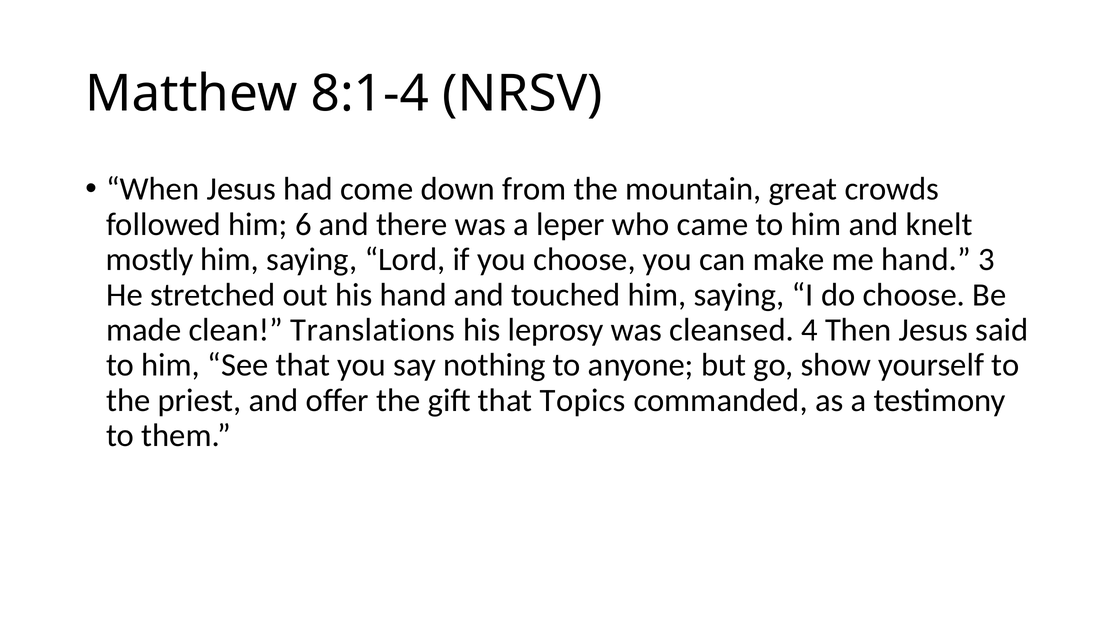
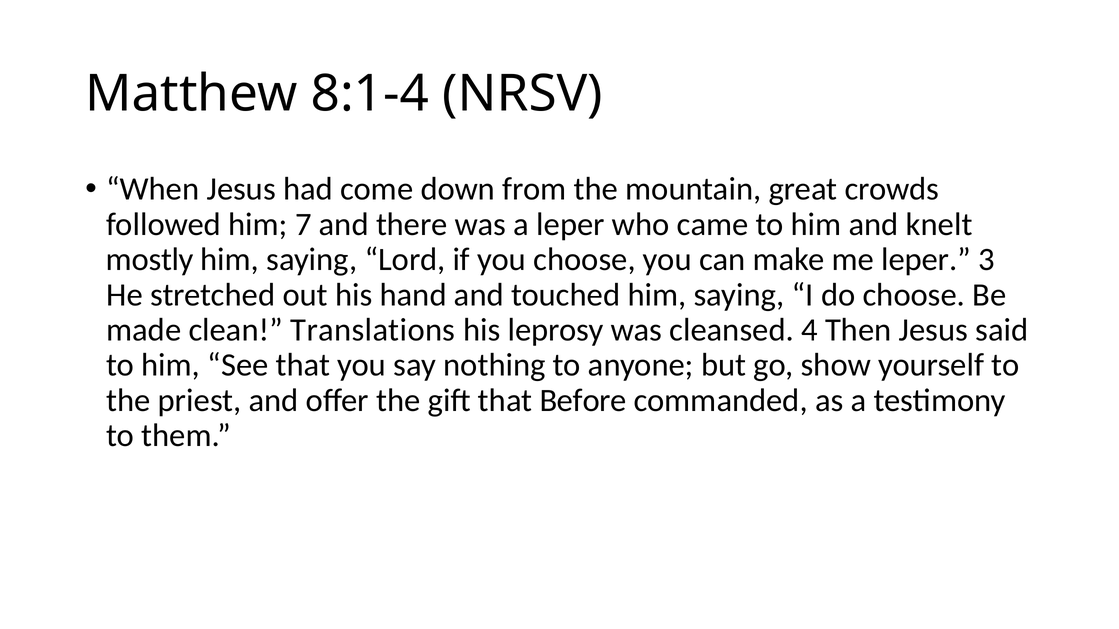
6: 6 -> 7 (303, 224)
me hand: hand -> leper (926, 260)
Topics: Topics -> Before (583, 401)
